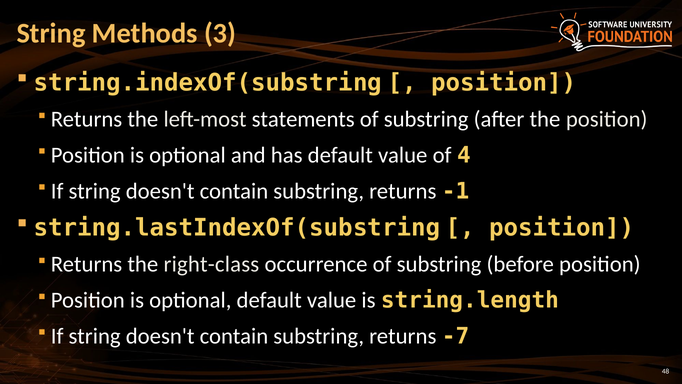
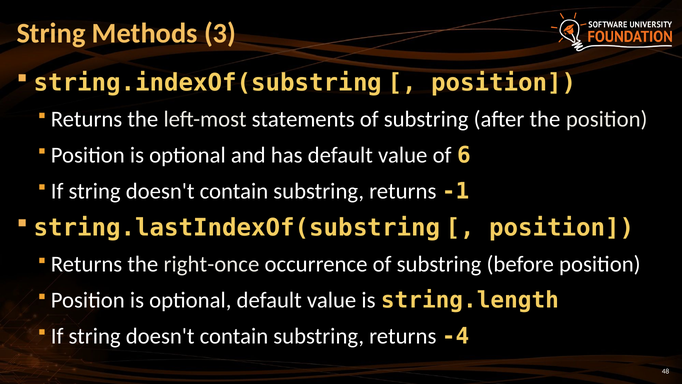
4: 4 -> 6 (464, 155)
right-class: right-class -> right-once (211, 264)
-7: -7 -> -4 (456, 336)
